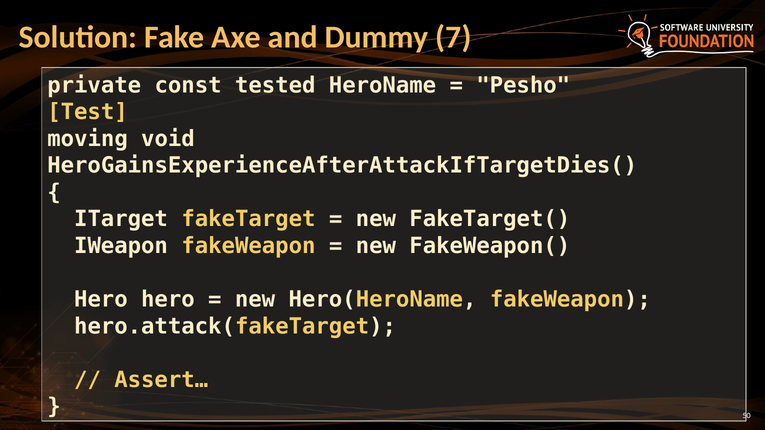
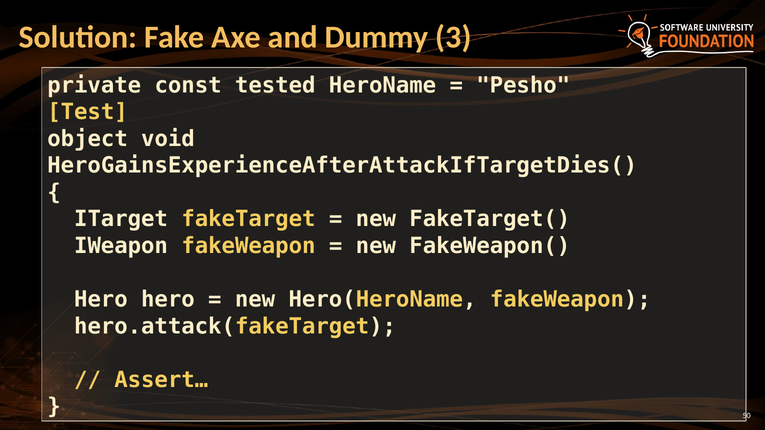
7: 7 -> 3 (453, 37)
moving: moving -> object (88, 139)
